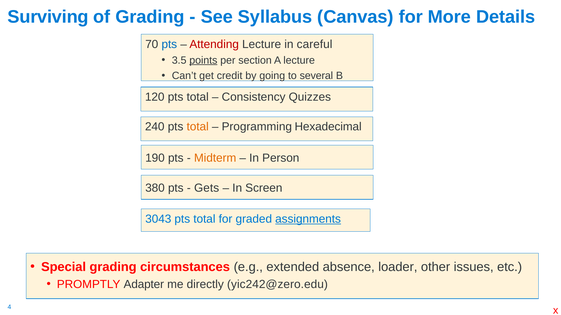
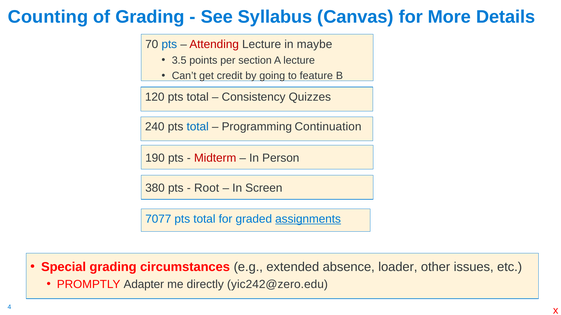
Surviving: Surviving -> Counting (48, 17)
careful: careful -> maybe (315, 44)
points underline: present -> none (203, 60)
several: several -> feature (316, 76)
total colour: orange -> blue (198, 127)
Hexadecimal: Hexadecimal -> Continuation (328, 127)
Midterm colour: orange -> red (215, 158)
Gets: Gets -> Root (207, 188)
3043: 3043 -> 7077 (158, 219)
